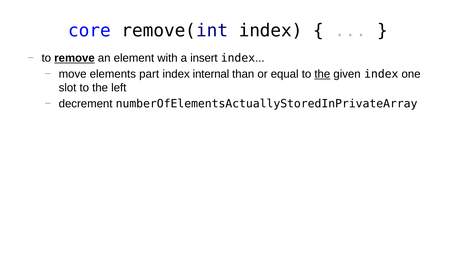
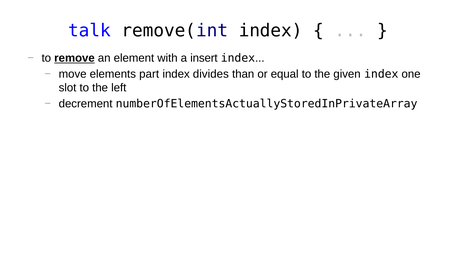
core: core -> talk (89, 31)
internal: internal -> divides (211, 74)
the underline: present -> none (322, 74)
